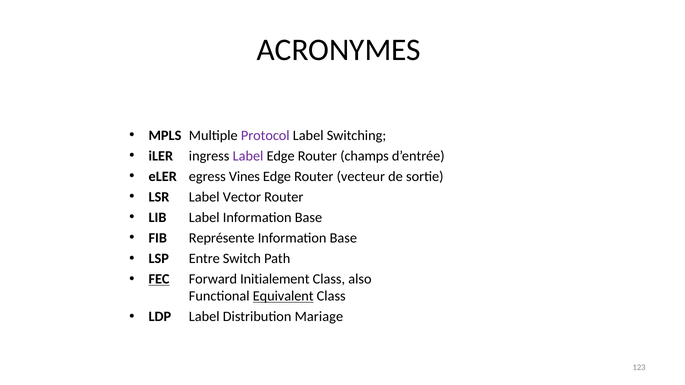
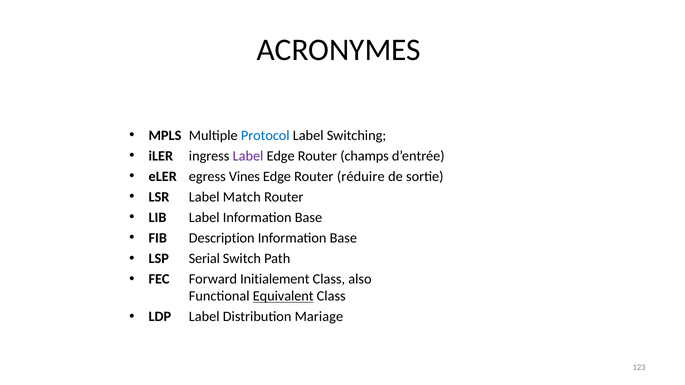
Protocol colour: purple -> blue (265, 135)
vecteur: vecteur -> réduire (361, 177)
Vector: Vector -> Match (242, 197)
Représente: Représente -> Description (222, 238)
Entre: Entre -> Serial (204, 259)
FEC underline: present -> none (159, 279)
